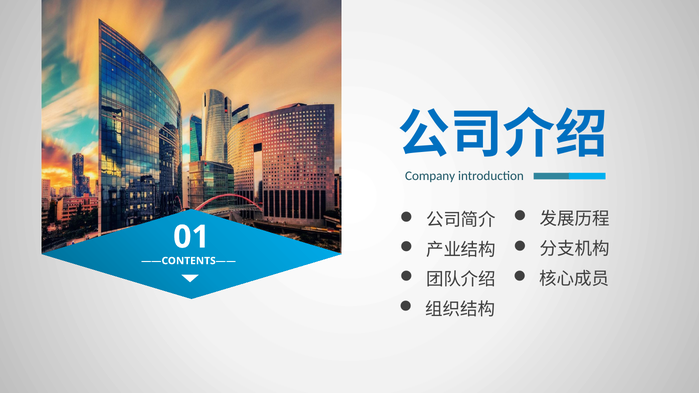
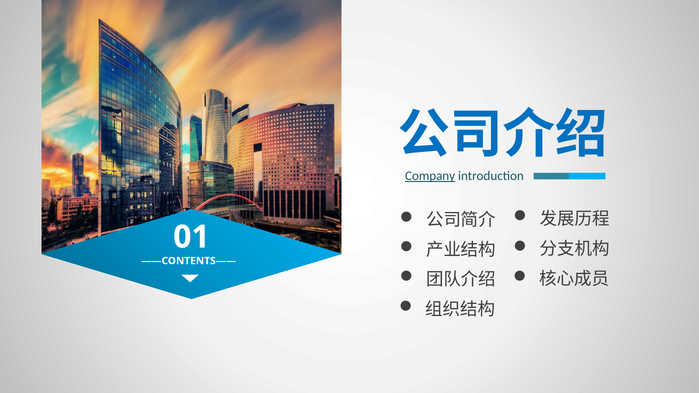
Company underline: none -> present (430, 176)
